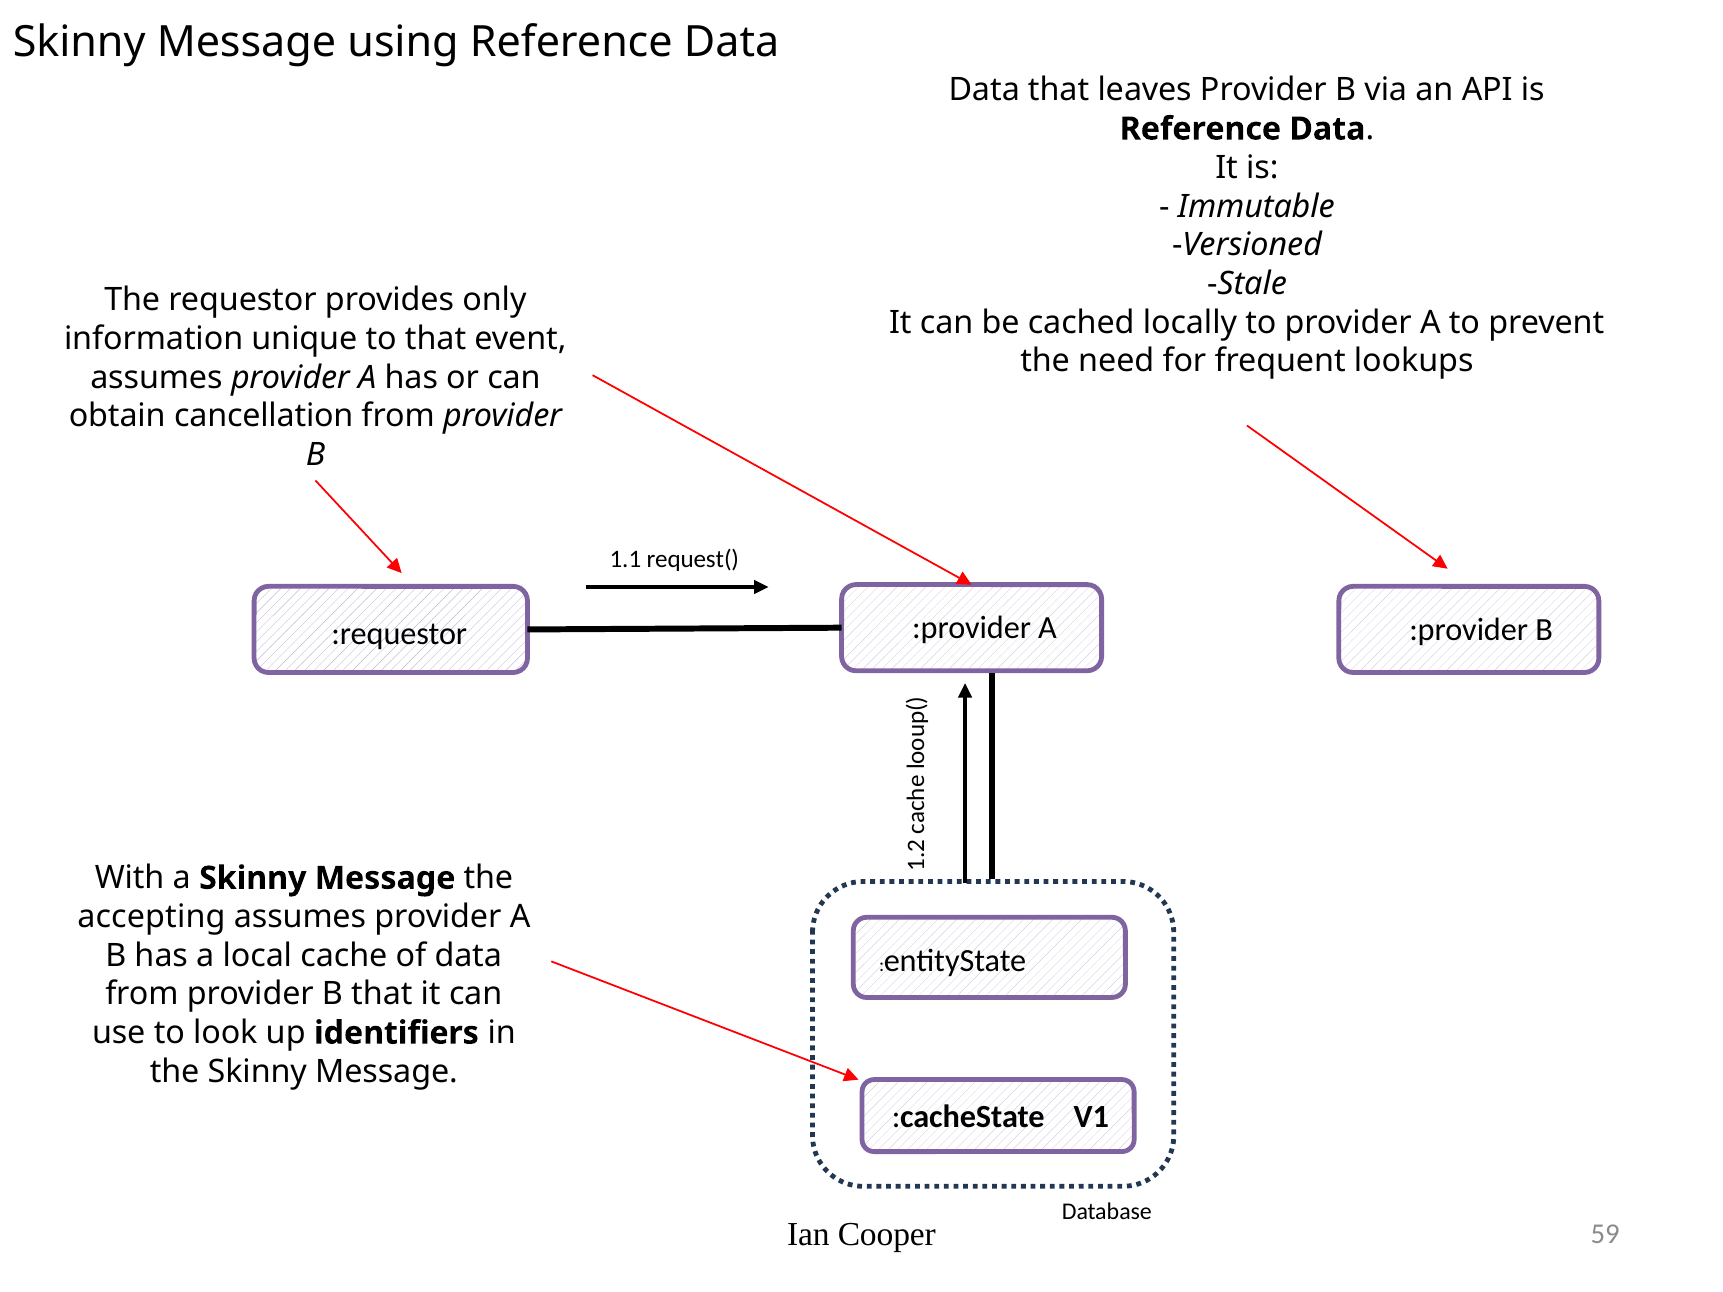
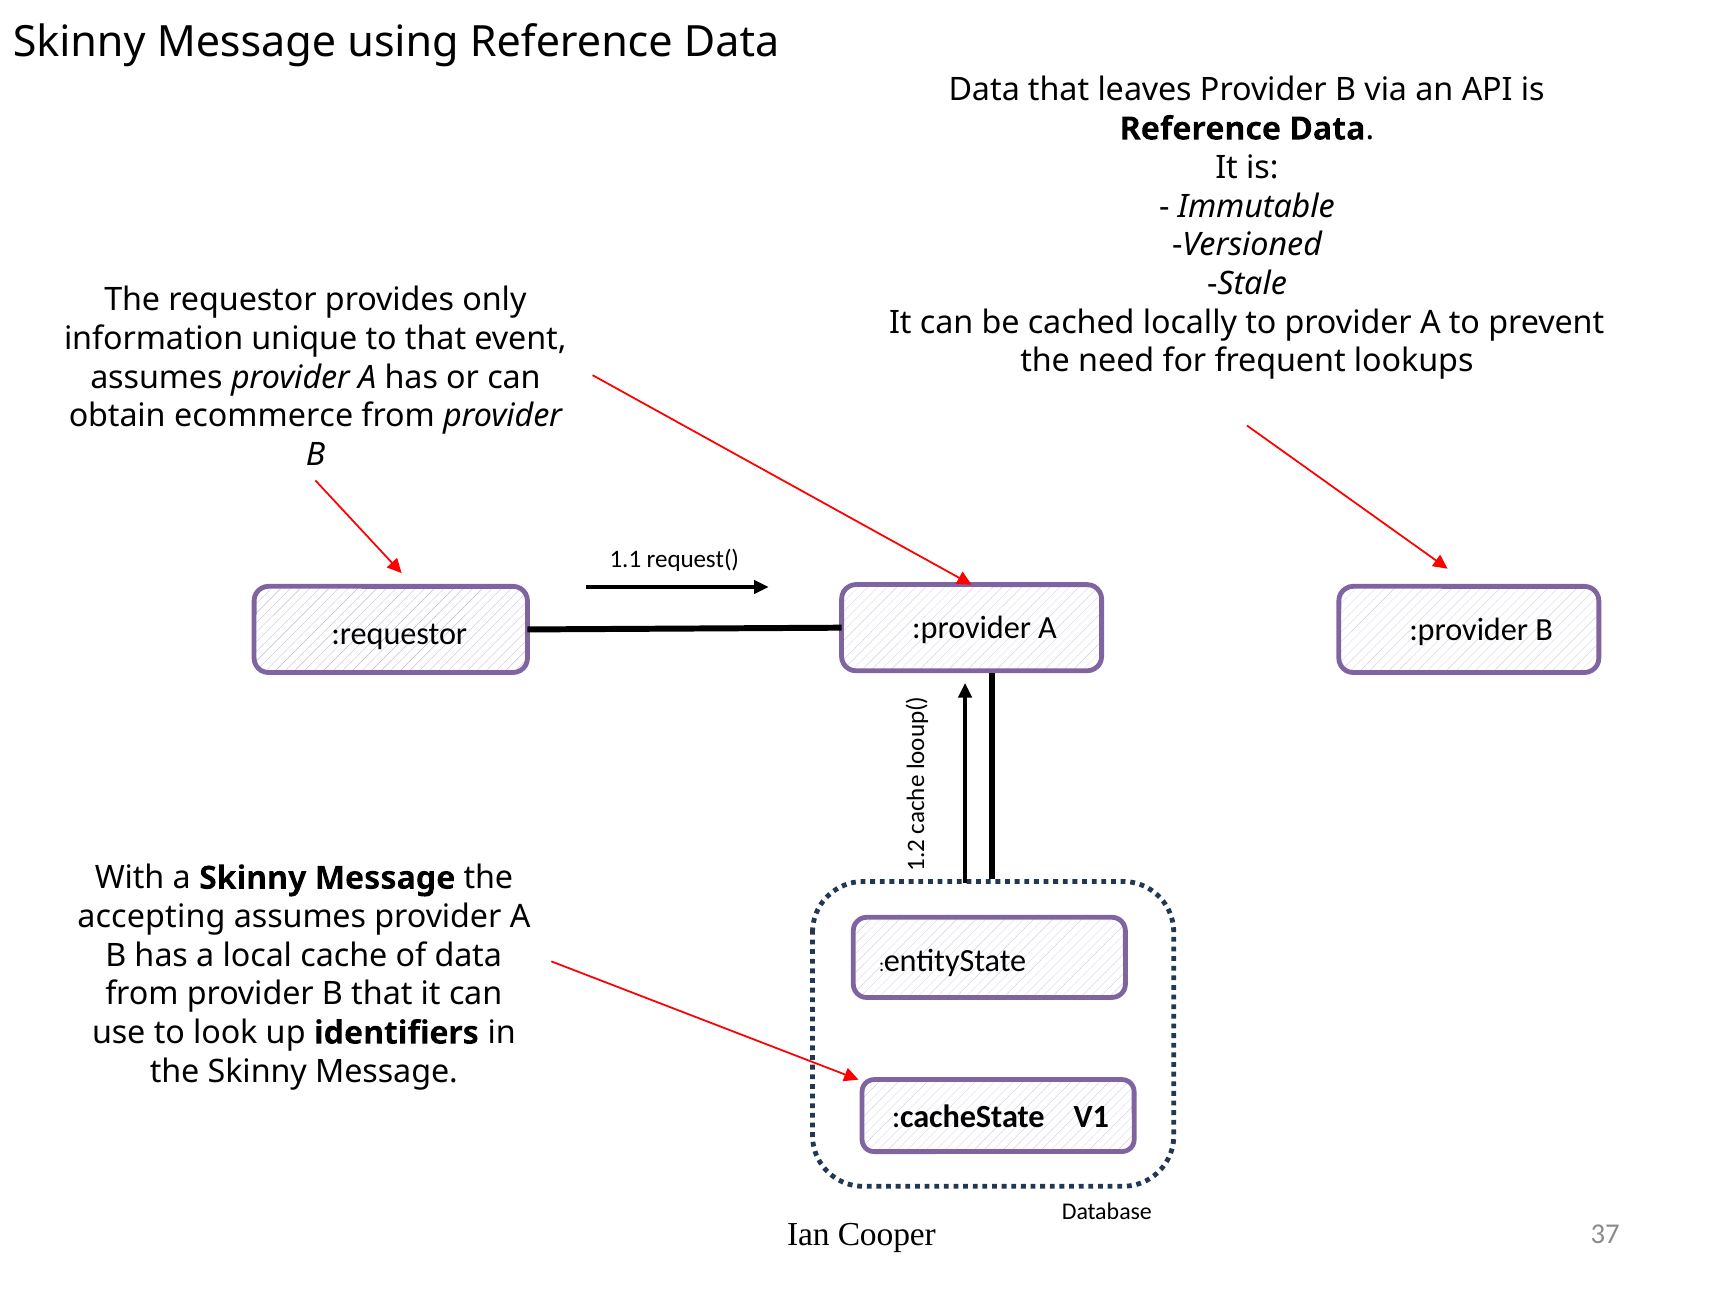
cancellation: cancellation -> ecommerce (264, 416)
59: 59 -> 37 (1605, 1234)
